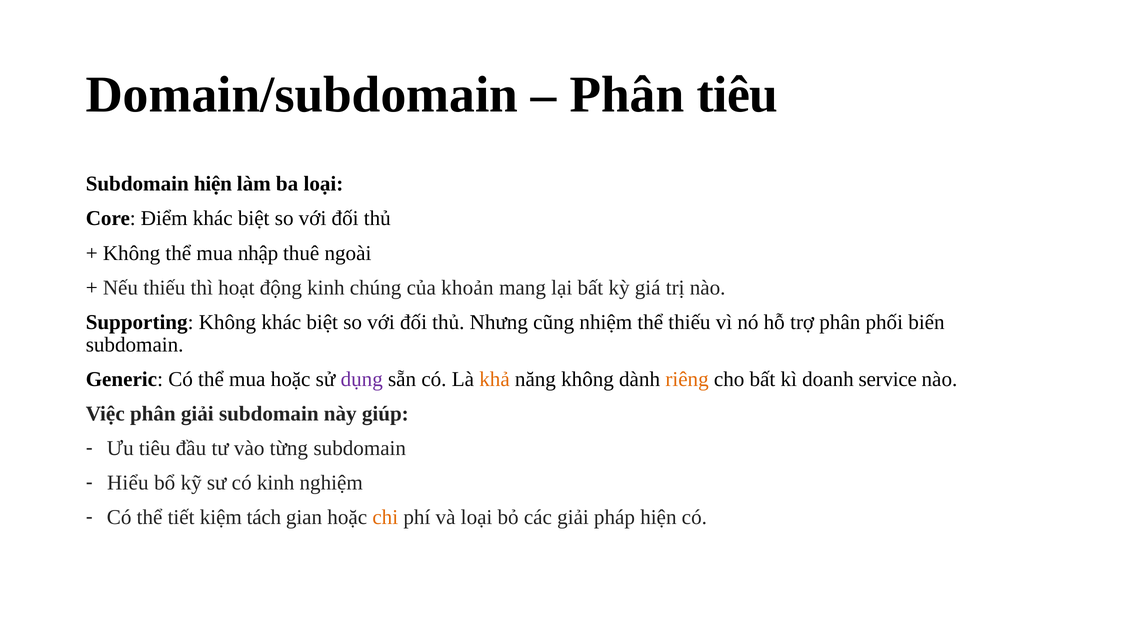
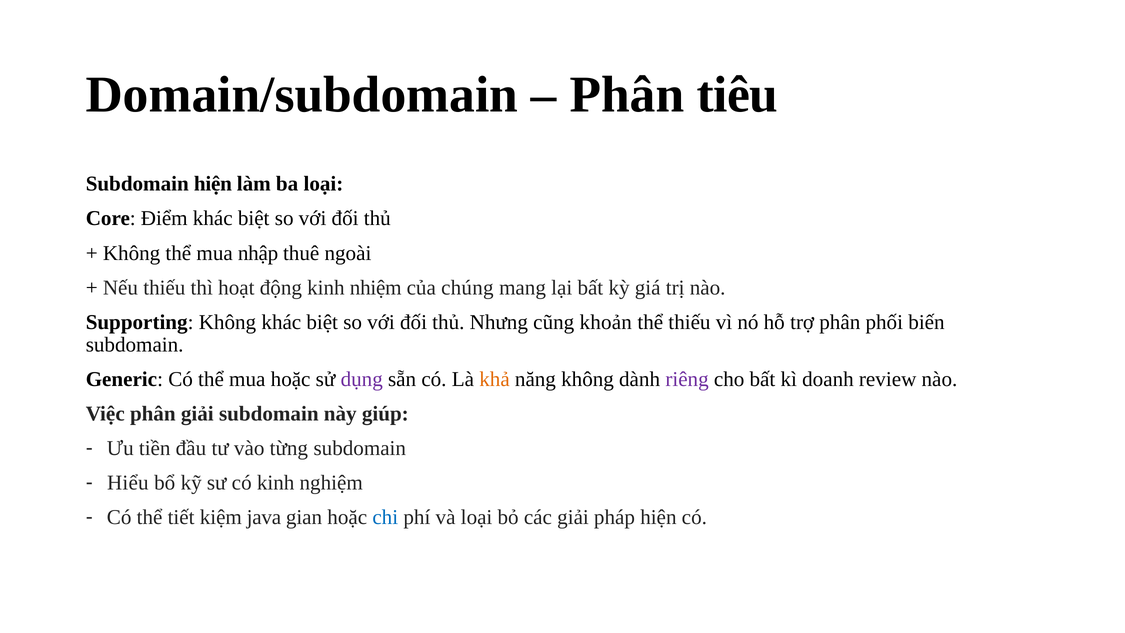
chúng: chúng -> nhiệm (376, 287)
khoản: khoản -> chúng (467, 287)
nhiệm: nhiệm -> khoản (606, 322)
riêng colour: orange -> purple (687, 379)
service: service -> review (888, 379)
Ưu tiêu: tiêu -> tiền (155, 448)
tách: tách -> java (264, 517)
chi colour: orange -> blue (385, 517)
